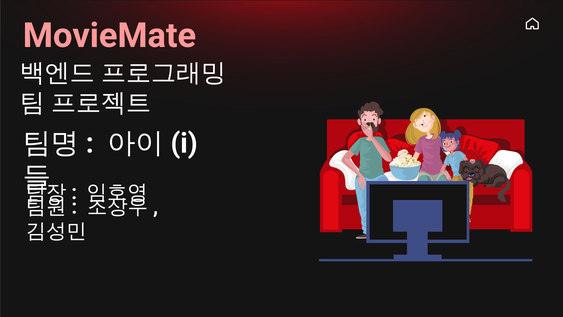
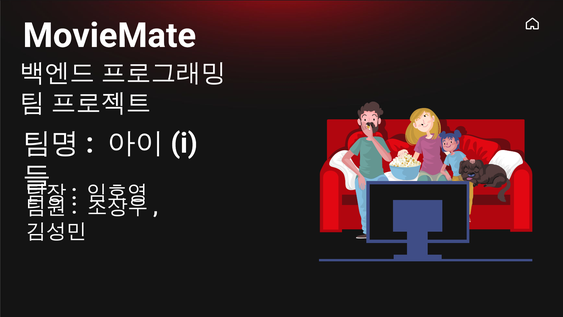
MovieMate colour: pink -> white (109, 36)
